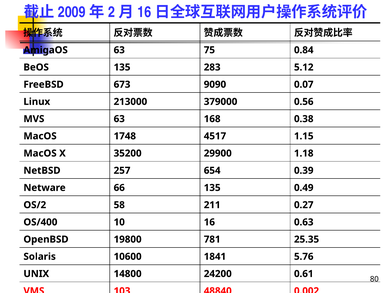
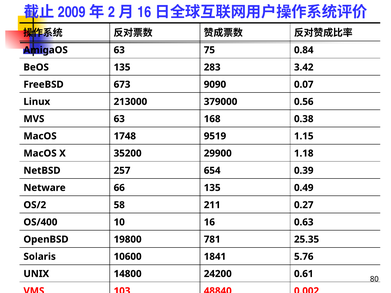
5.12: 5.12 -> 3.42 (304, 67)
4517: 4517 -> 9519 (215, 136)
